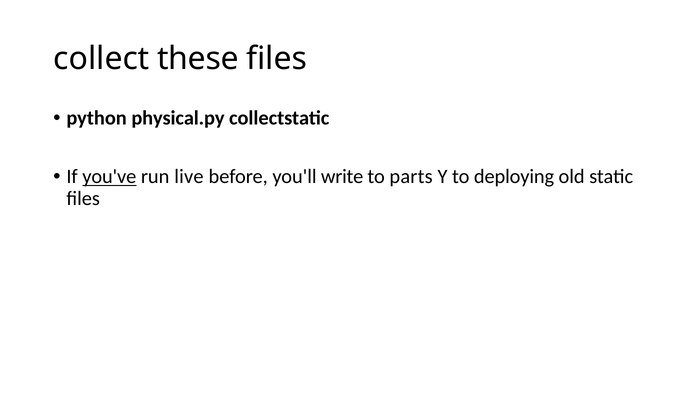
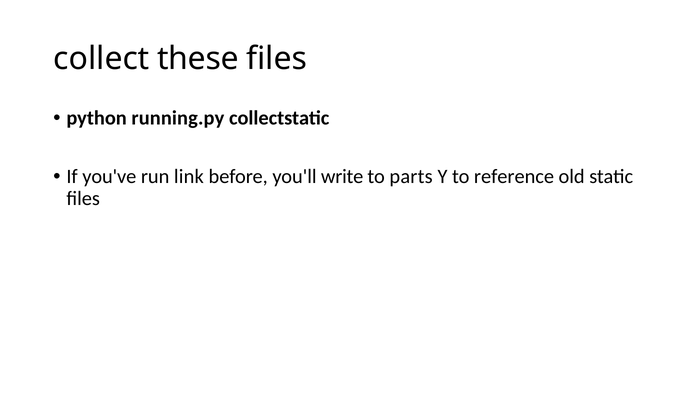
physical.py: physical.py -> running.py (178, 118)
you've underline: present -> none (109, 177)
live: live -> link (189, 177)
deploying: deploying -> reference (514, 177)
